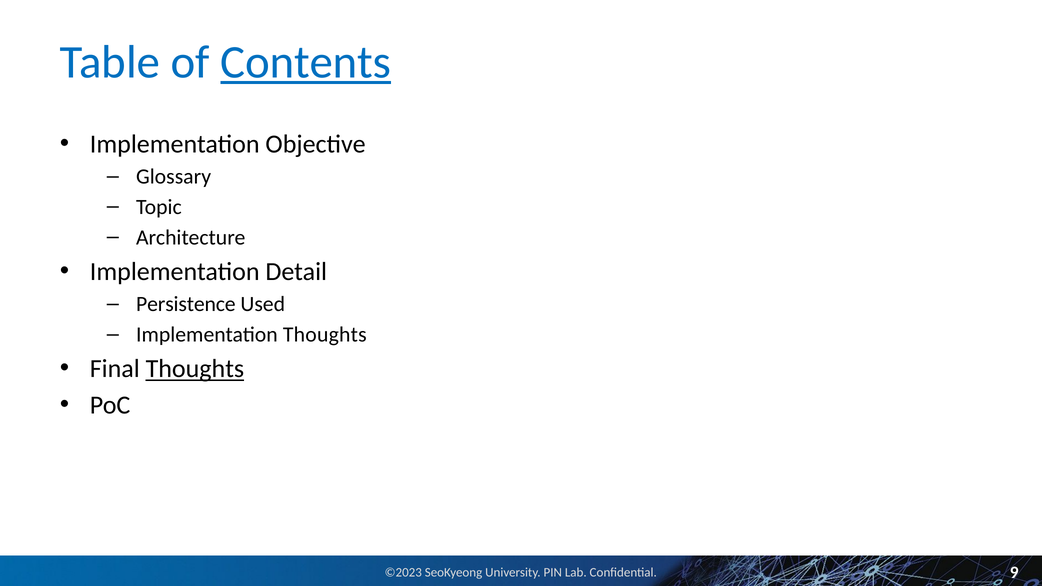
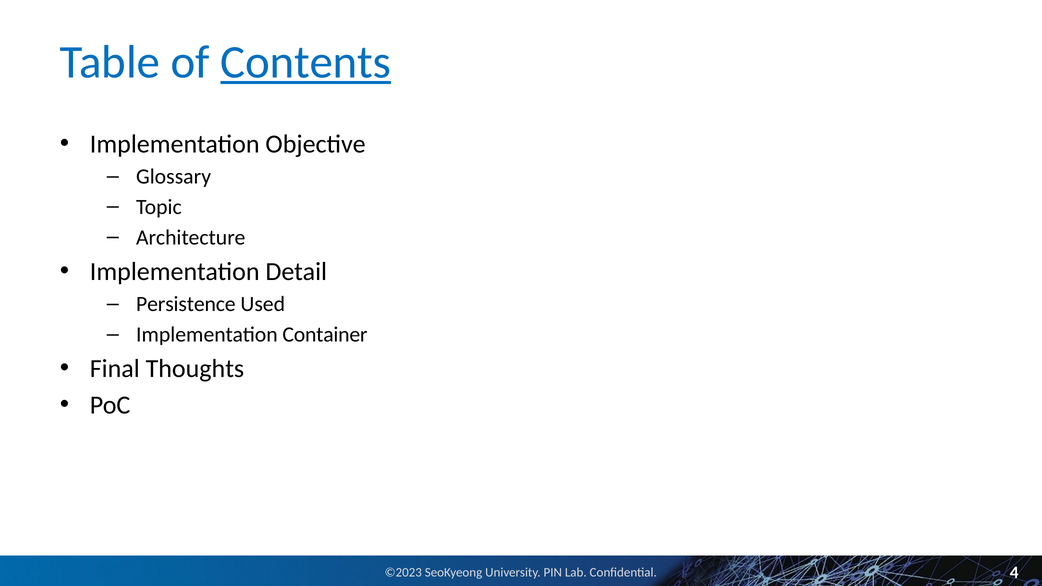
Implementation Thoughts: Thoughts -> Container (325, 335)
Thoughts underline: present -> none (195, 369)
9: 9 -> 4 (1014, 573)
